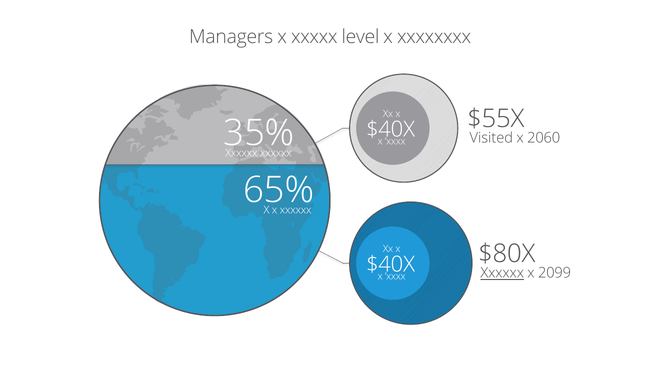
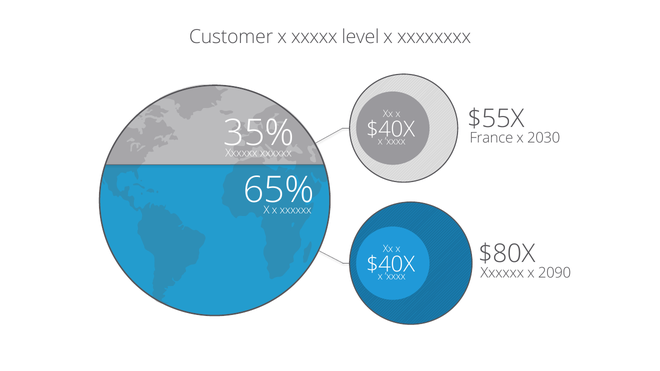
Managers: Managers -> Customer (231, 37)
Visited: Visited -> France (491, 138)
2060: 2060 -> 2030 (544, 138)
Xxxxxx underline: present -> none (502, 273)
2099: 2099 -> 2090 (555, 273)
